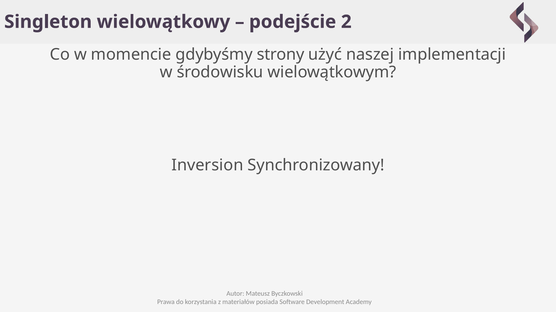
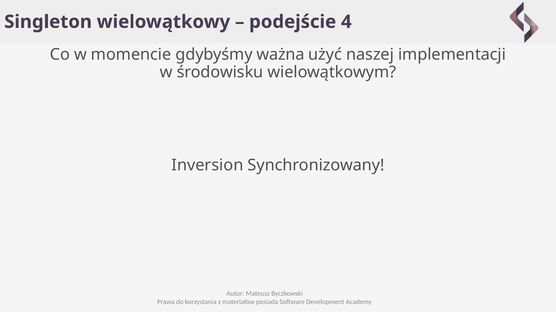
2: 2 -> 4 (346, 22)
strony: strony -> ważna (281, 55)
